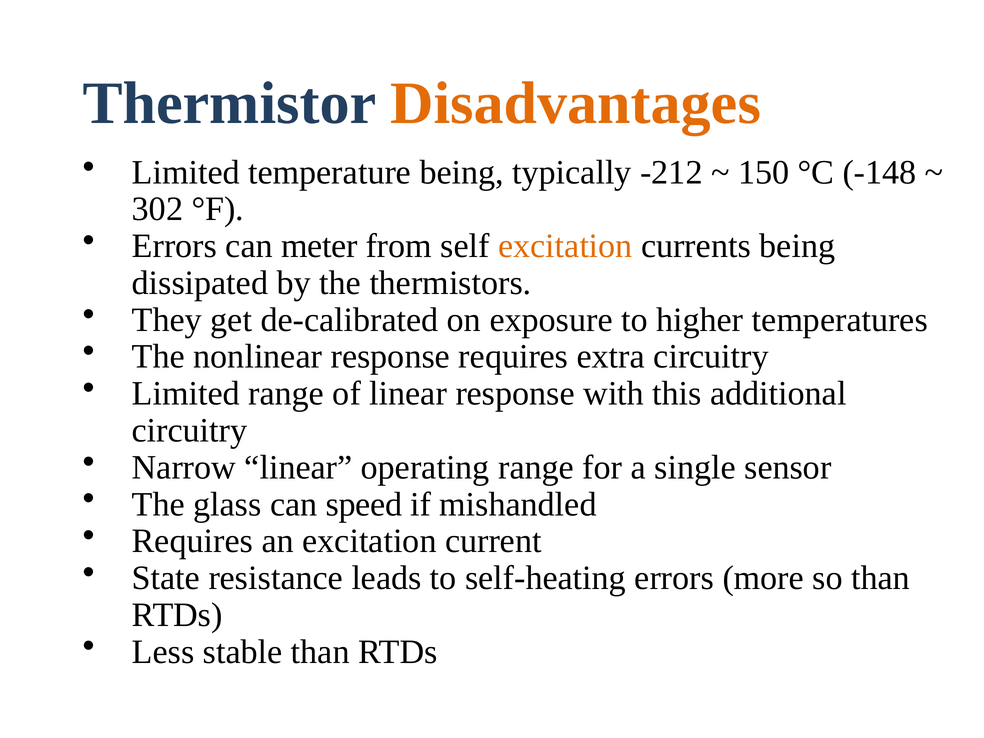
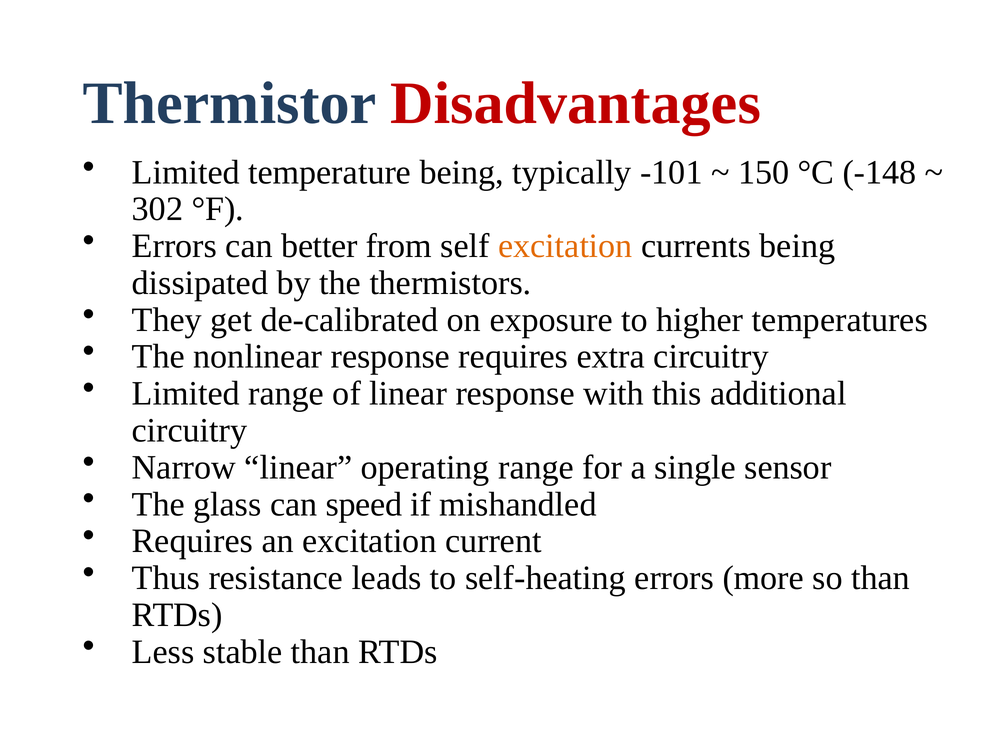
Disadvantages colour: orange -> red (576, 103)
-212: -212 -> -101 (671, 172)
meter: meter -> better (319, 246)
State: State -> Thus (166, 578)
